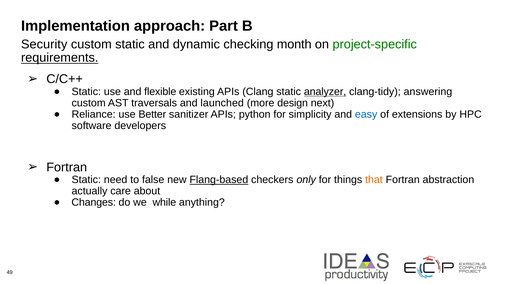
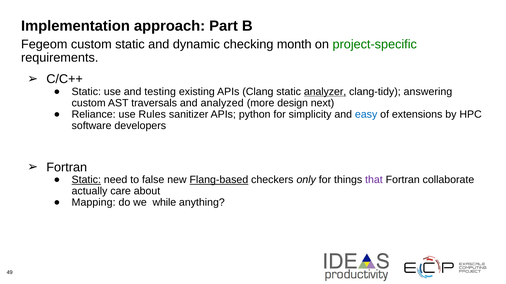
Security: Security -> Fegeom (44, 44)
requirements underline: present -> none (60, 58)
flexible: flexible -> testing (160, 92)
launched: launched -> analyzed (222, 103)
Better: Better -> Rules (152, 115)
Static underline: none -> present (86, 180)
that colour: orange -> purple (374, 180)
abstraction: abstraction -> collaborate (448, 180)
Changes: Changes -> Mapping (94, 203)
